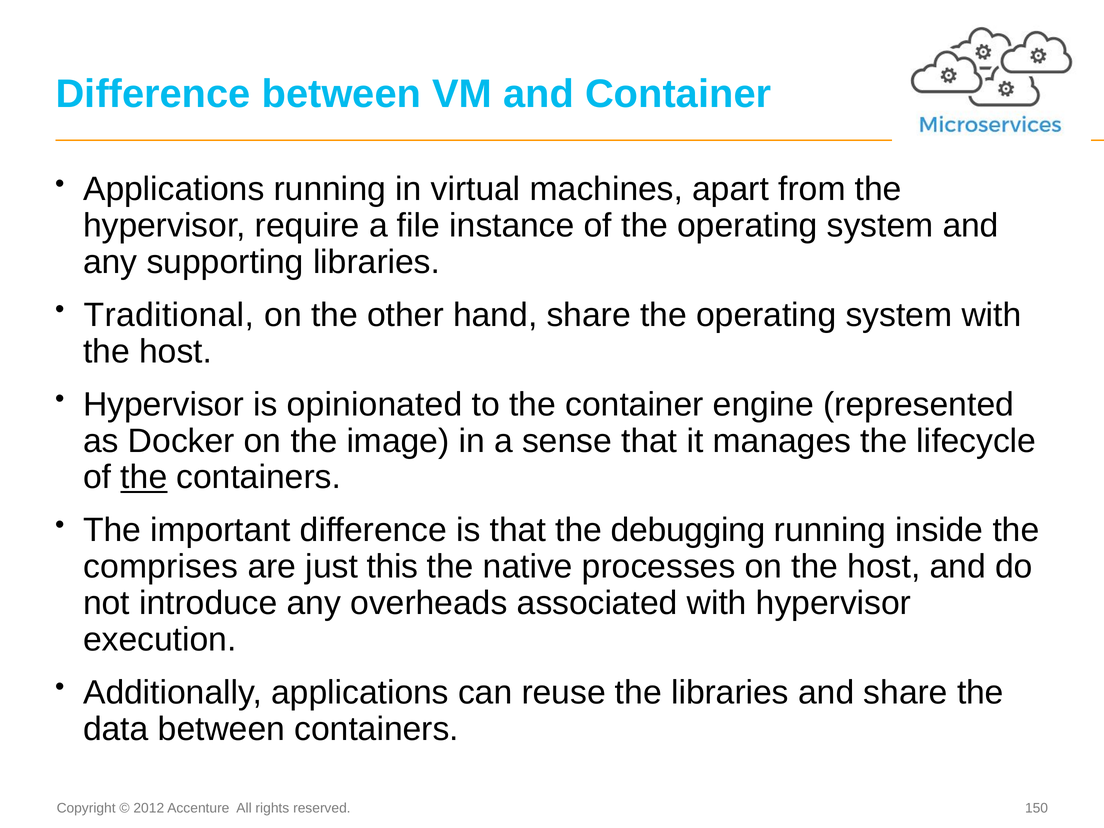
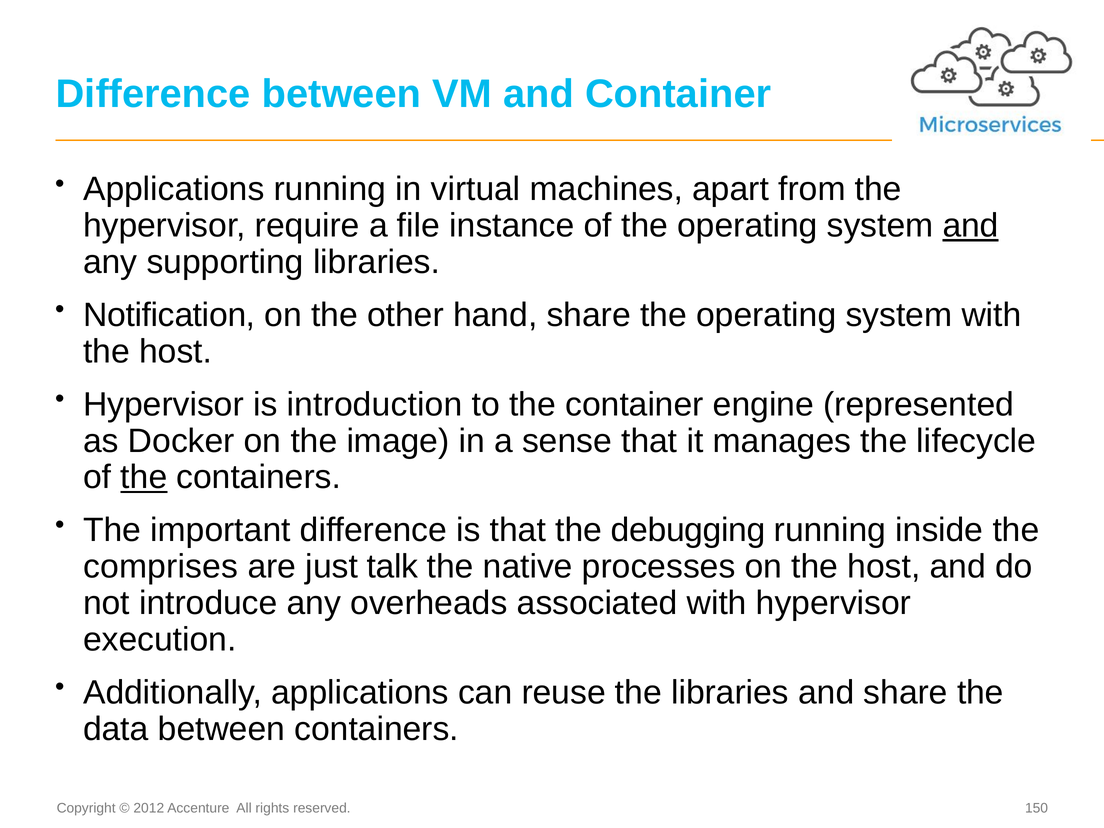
and underline: none -> present (971, 226)
Traditional: Traditional -> Notification (169, 315)
opinionated: opinionated -> introduction (375, 404)
this: this -> talk (393, 567)
